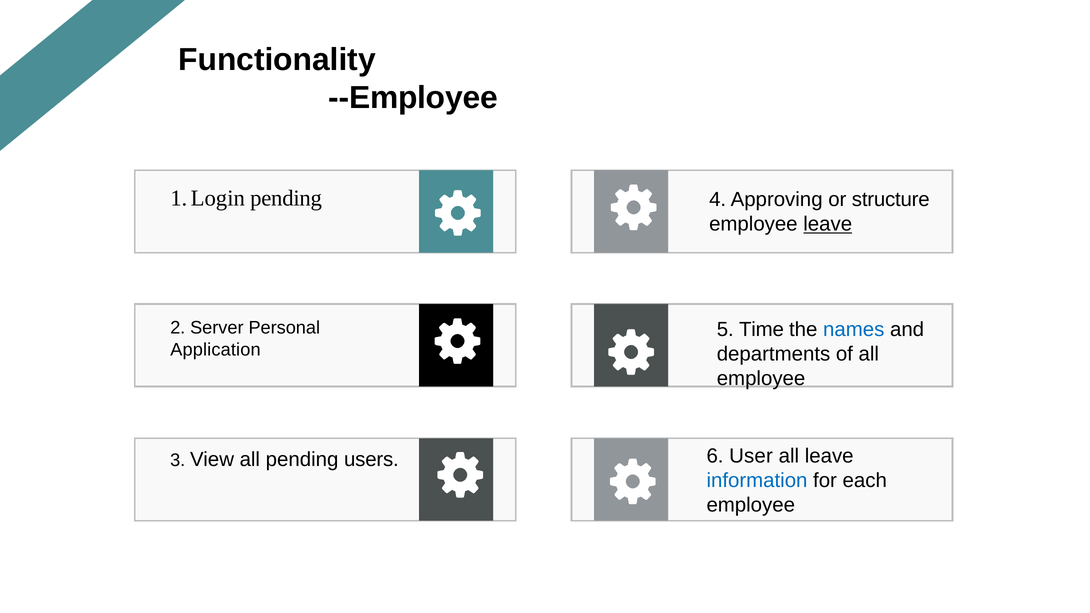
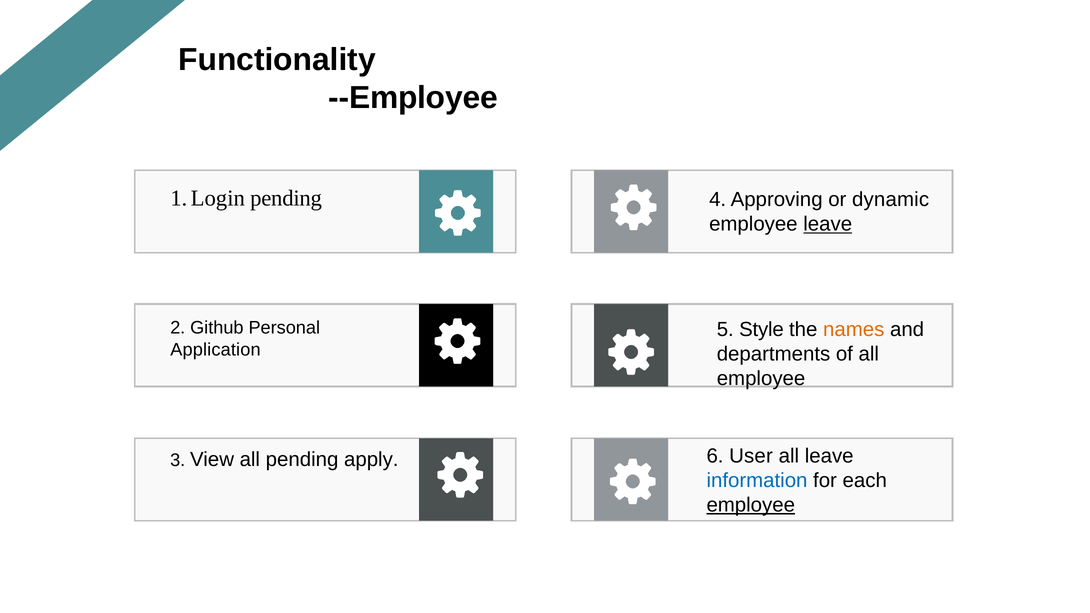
structure: structure -> dynamic (891, 200)
Server: Server -> Github (217, 328)
Time: Time -> Style (761, 330)
names colour: blue -> orange (854, 330)
users: users -> apply (371, 459)
employee underline: none -> present (751, 505)
